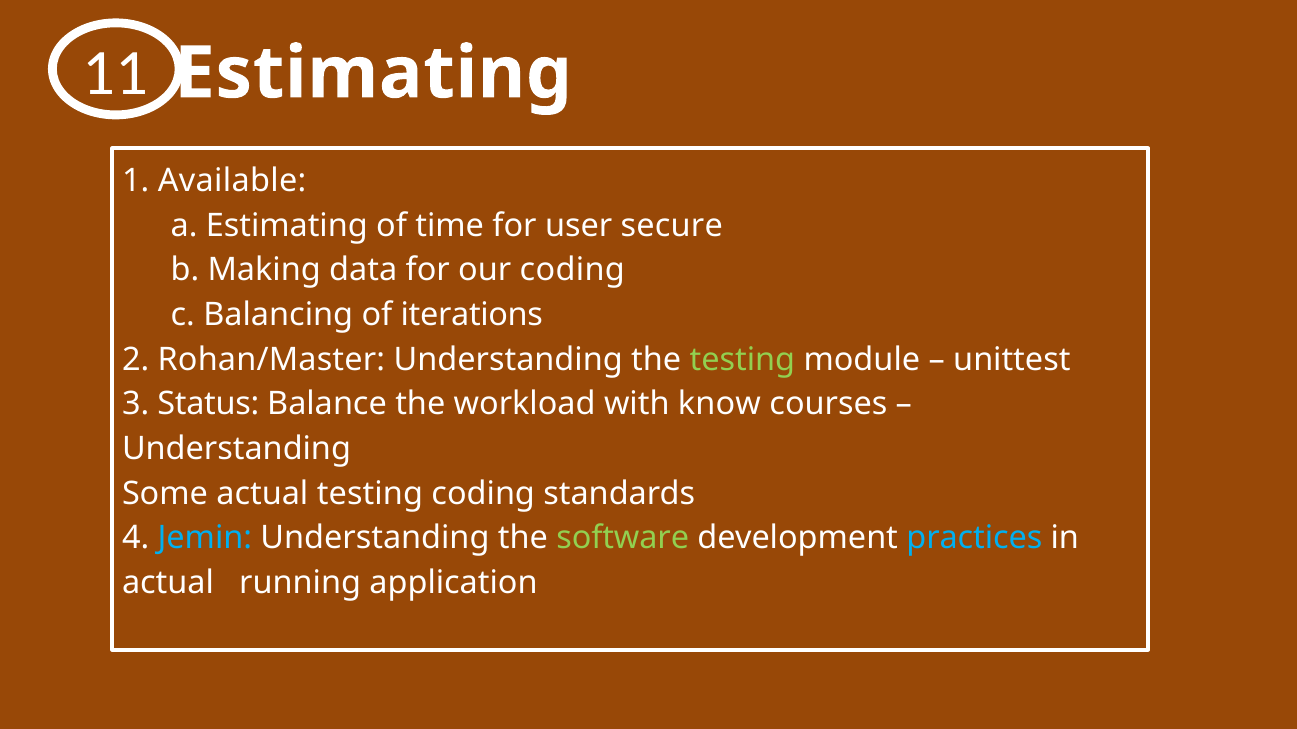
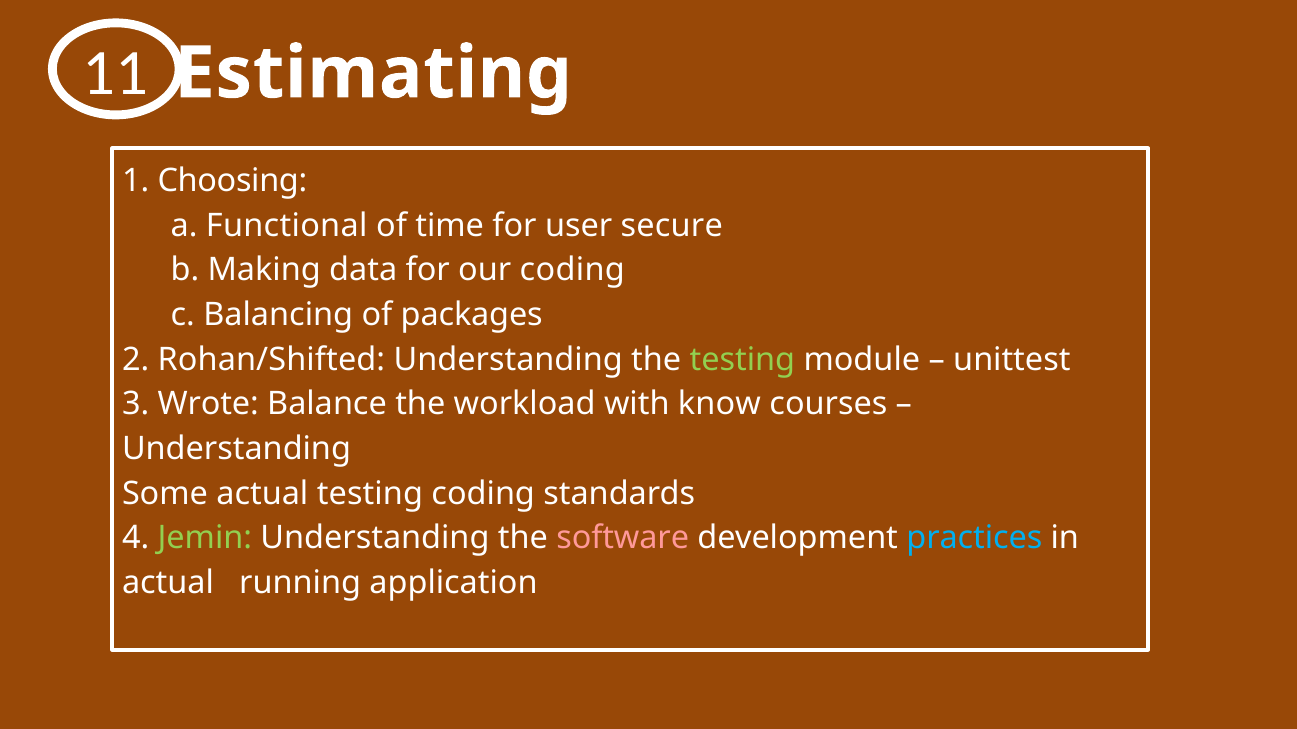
Available: Available -> Choosing (232, 181)
a Estimating: Estimating -> Functional (287, 226)
iterations: iterations -> packages (472, 315)
Rohan/Master: Rohan/Master -> Rohan/Shifted (271, 360)
Status: Status -> Wrote (208, 404)
Jemin colour: light blue -> light green (205, 539)
software colour: light green -> pink (623, 539)
